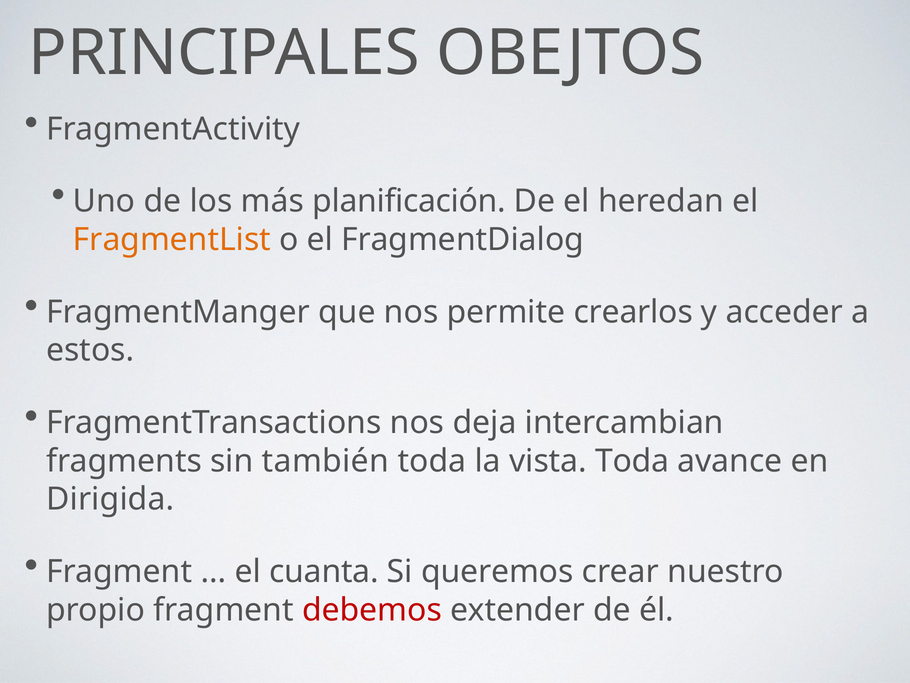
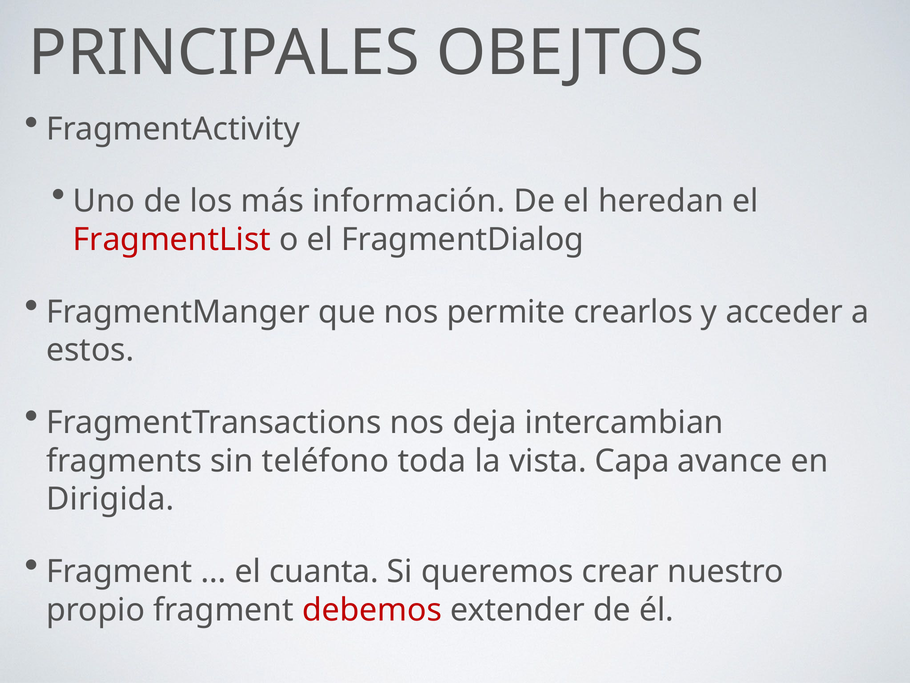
planificación: planificación -> información (409, 201)
FragmentList colour: orange -> red (172, 240)
también: también -> teléfono (326, 461)
vista Toda: Toda -> Capa (632, 461)
